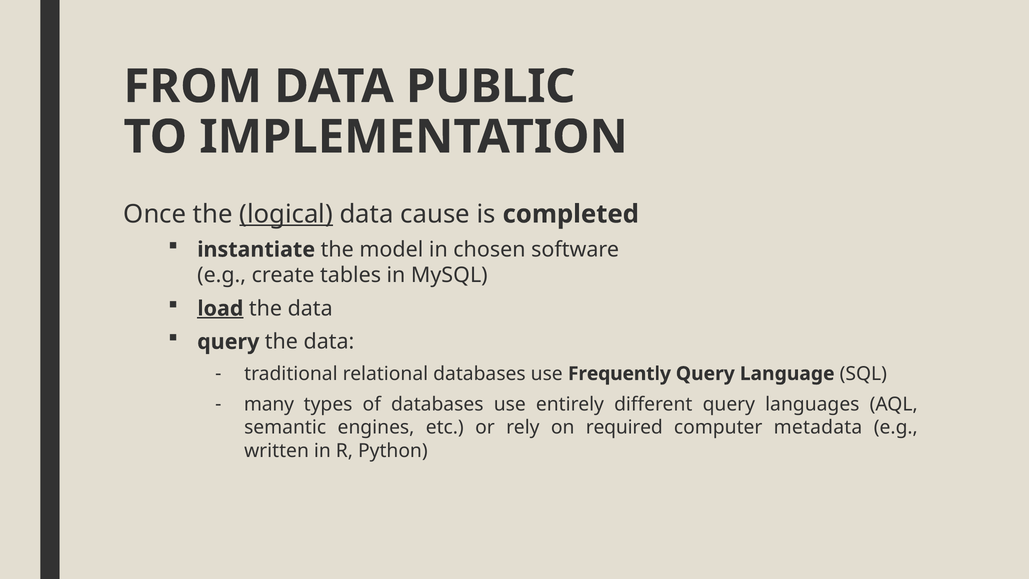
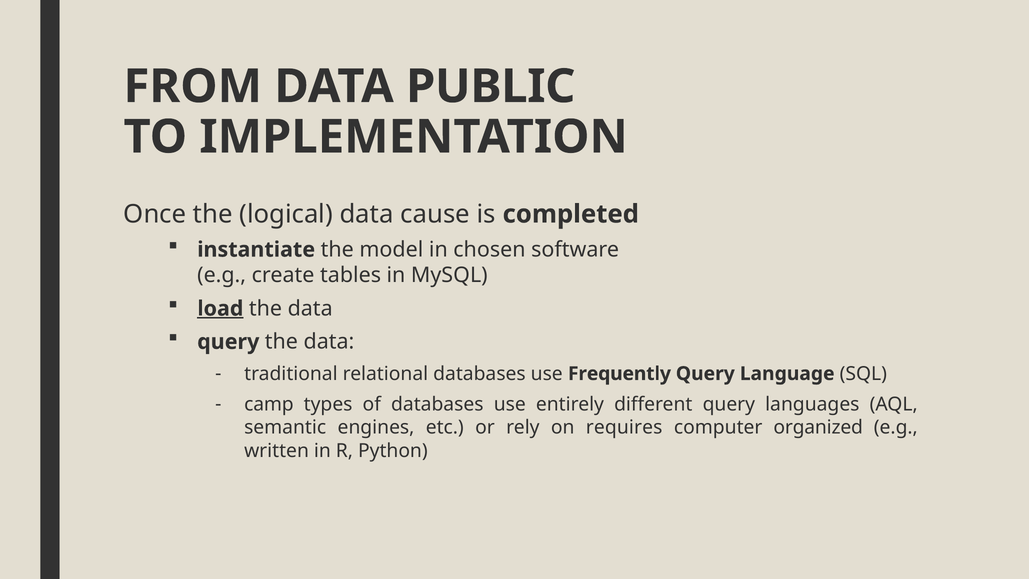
logical underline: present -> none (286, 214)
many: many -> camp (269, 404)
required: required -> requires (624, 427)
metadata: metadata -> organized (818, 427)
